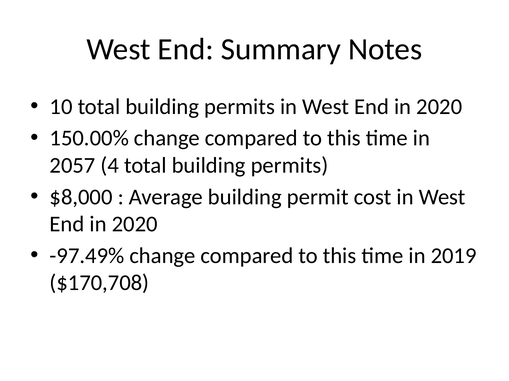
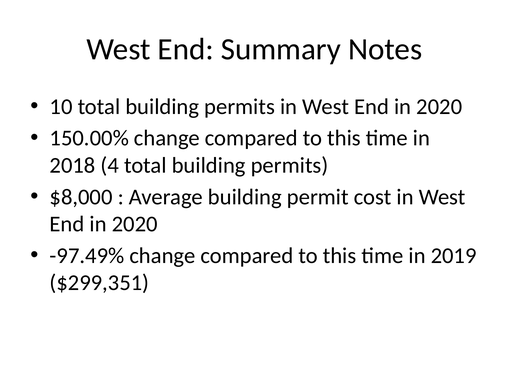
2057: 2057 -> 2018 (73, 166)
$170,708: $170,708 -> $299,351 (99, 283)
